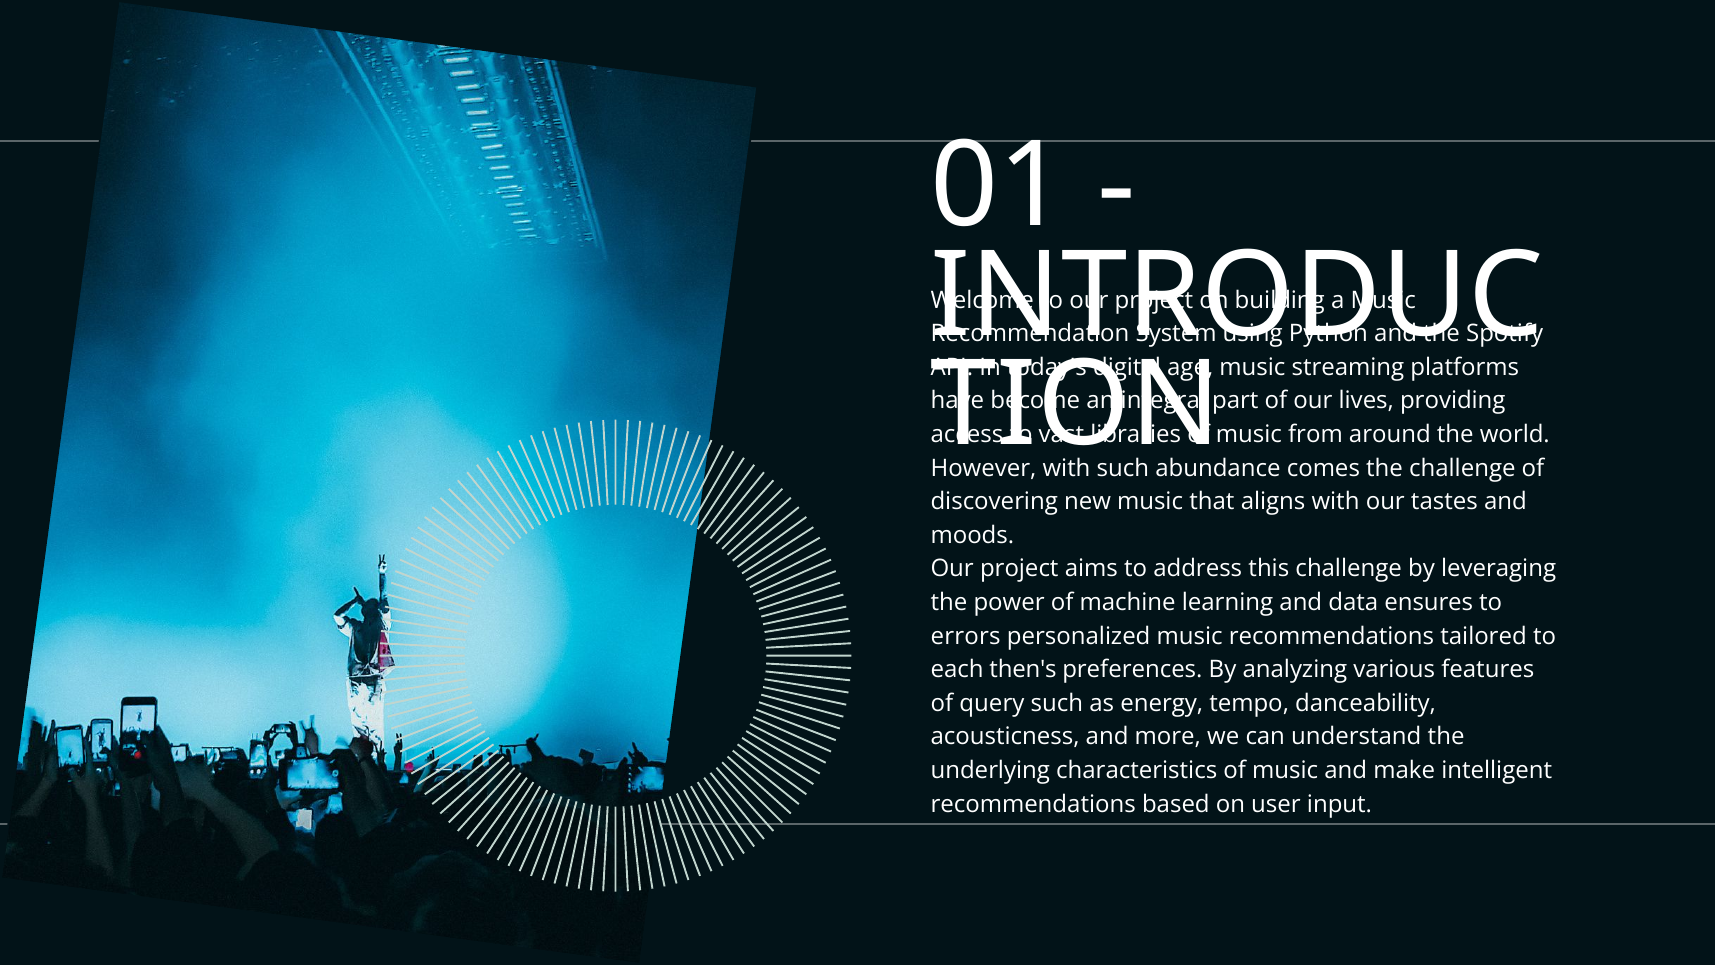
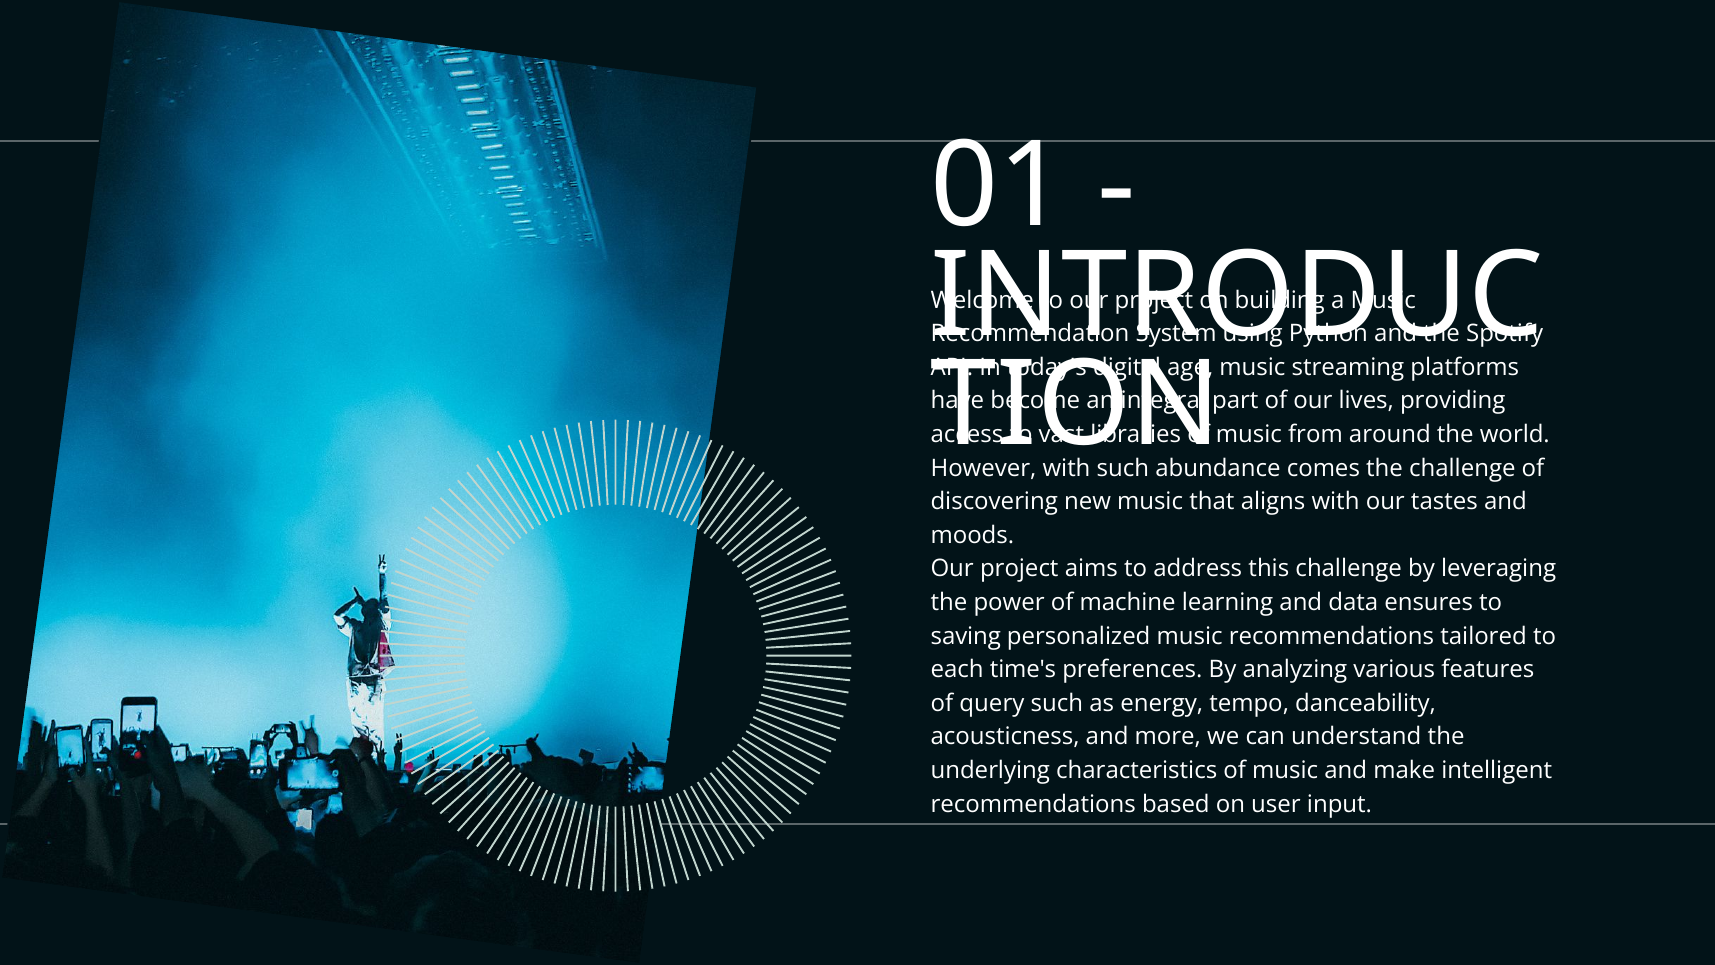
errors: errors -> saving (966, 636)
then's: then's -> time's (1023, 670)
